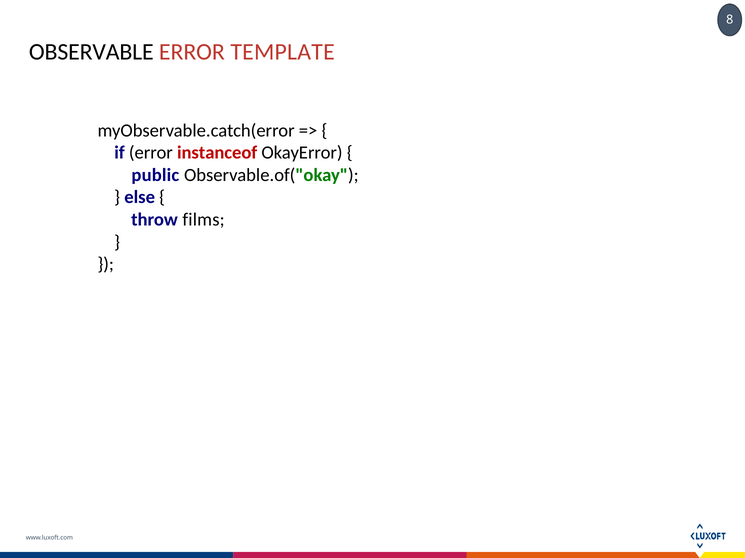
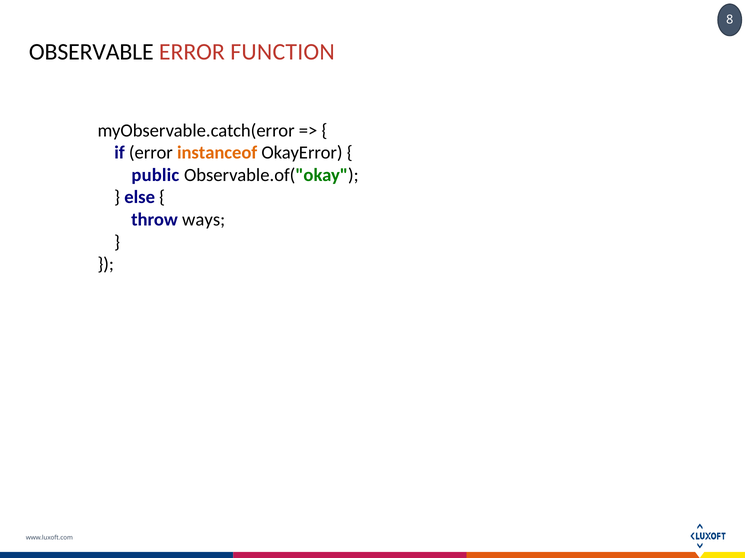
TEMPLATE: TEMPLATE -> FUNCTION (283, 52)
instanceof colour: red -> orange (217, 153)
films: films -> ways (204, 220)
